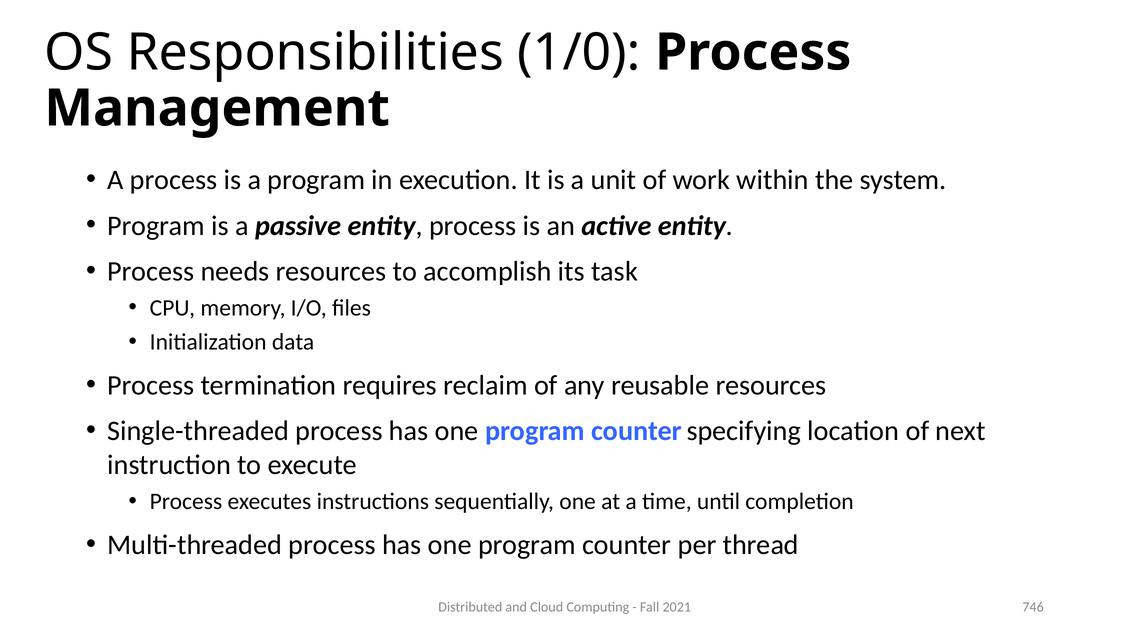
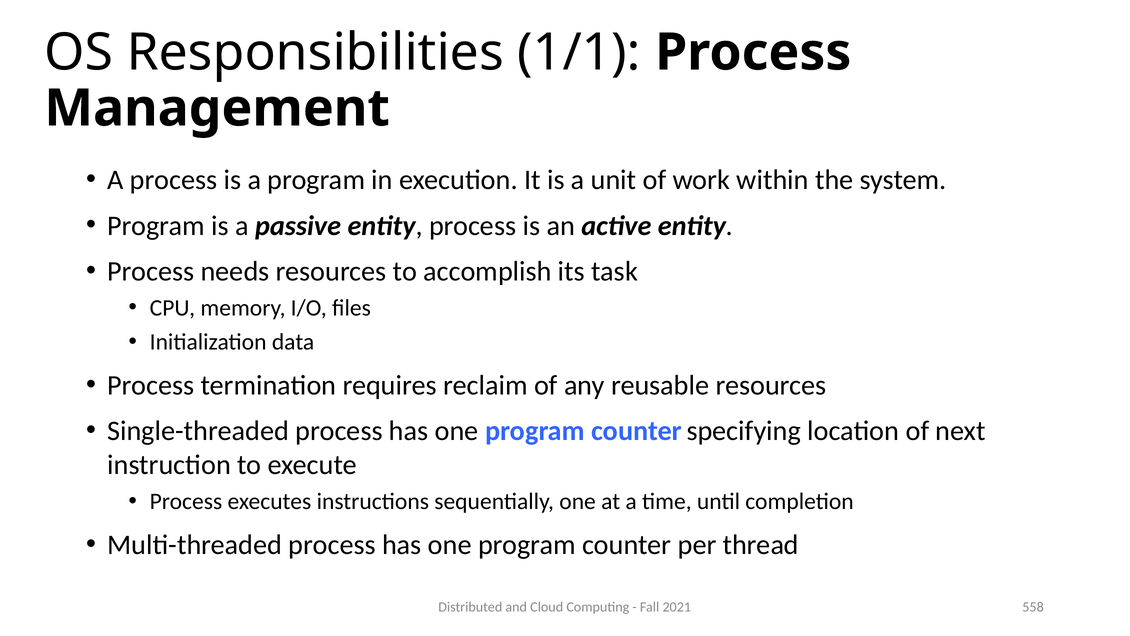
1/0: 1/0 -> 1/1 (579, 52)
746: 746 -> 558 (1033, 607)
